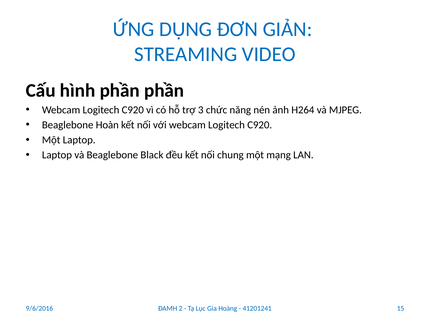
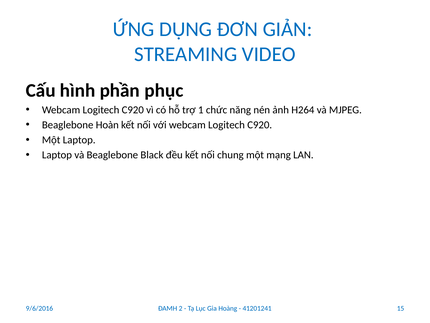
phần phần: phần -> phục (164, 90)
3: 3 -> 1 (201, 110)
